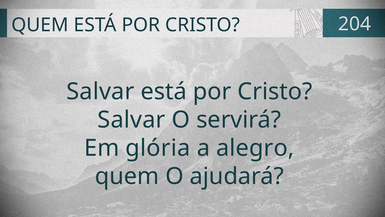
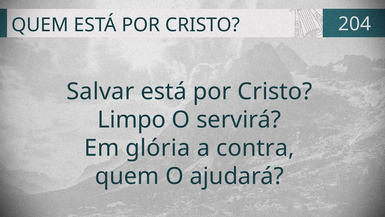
Salvar: Salvar -> Limpo (132, 120)
alegro: alegro -> contra (255, 148)
